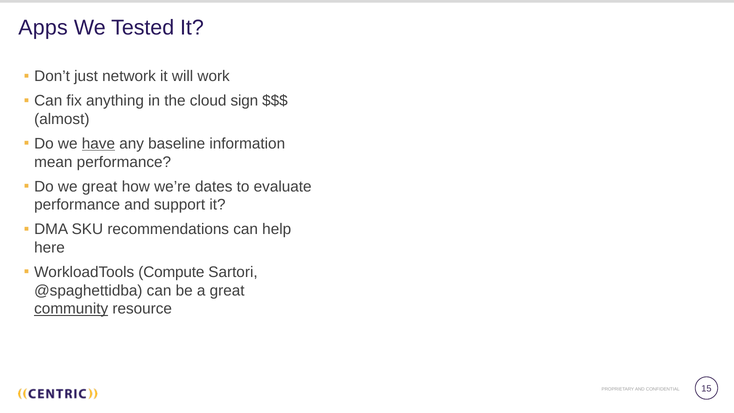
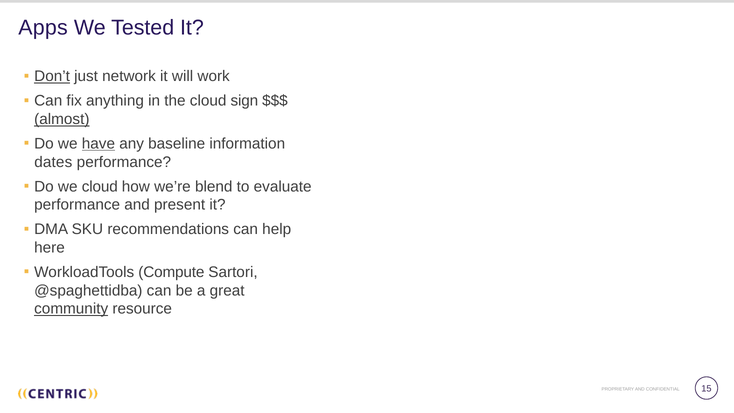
Don’t underline: none -> present (52, 76)
almost underline: none -> present (62, 119)
mean: mean -> dates (53, 162)
we great: great -> cloud (100, 186)
dates: dates -> blend (214, 186)
support: support -> present (180, 205)
